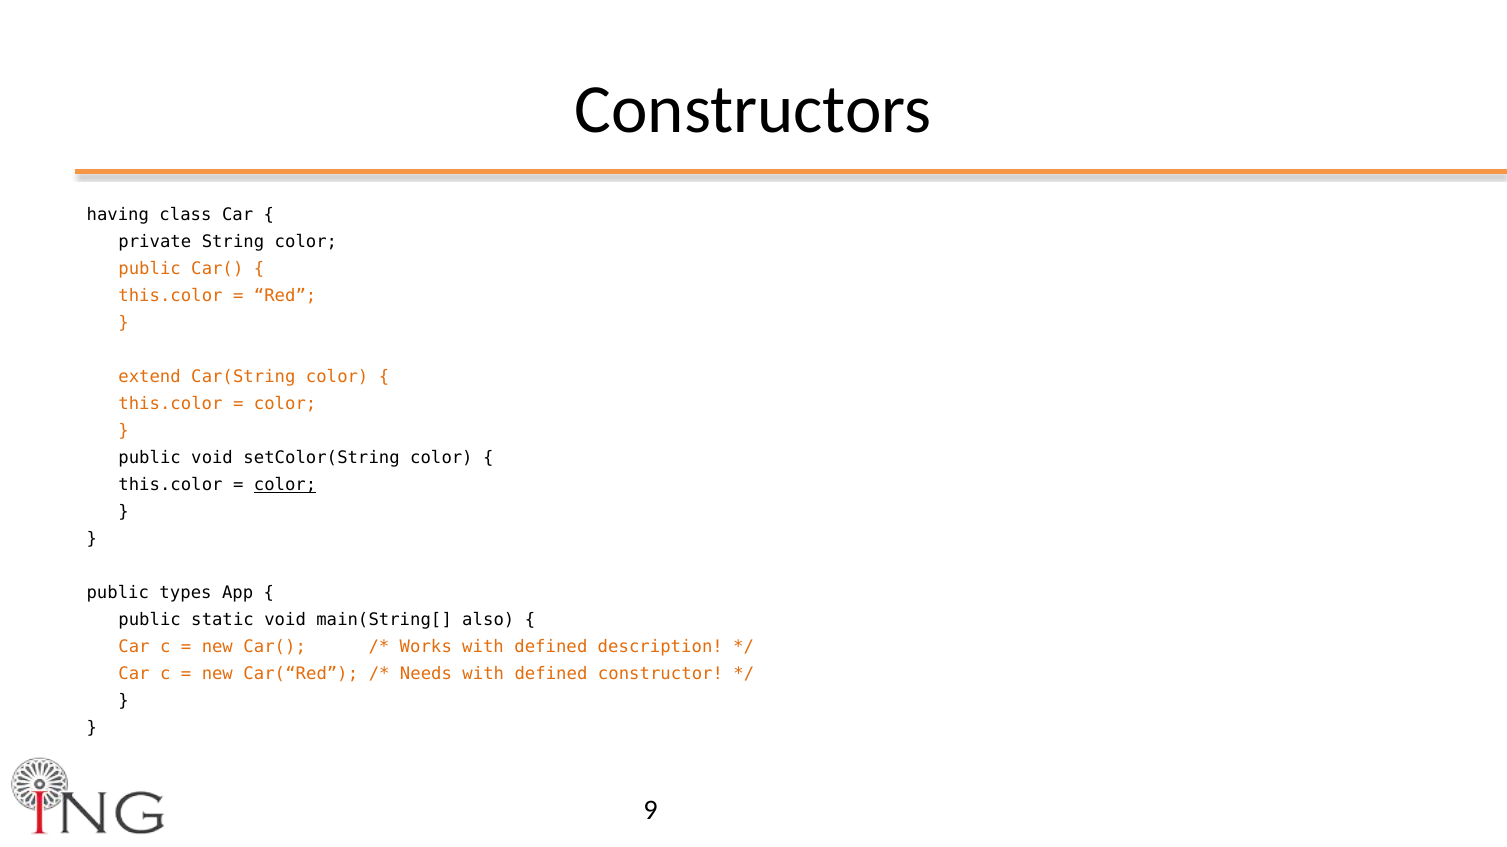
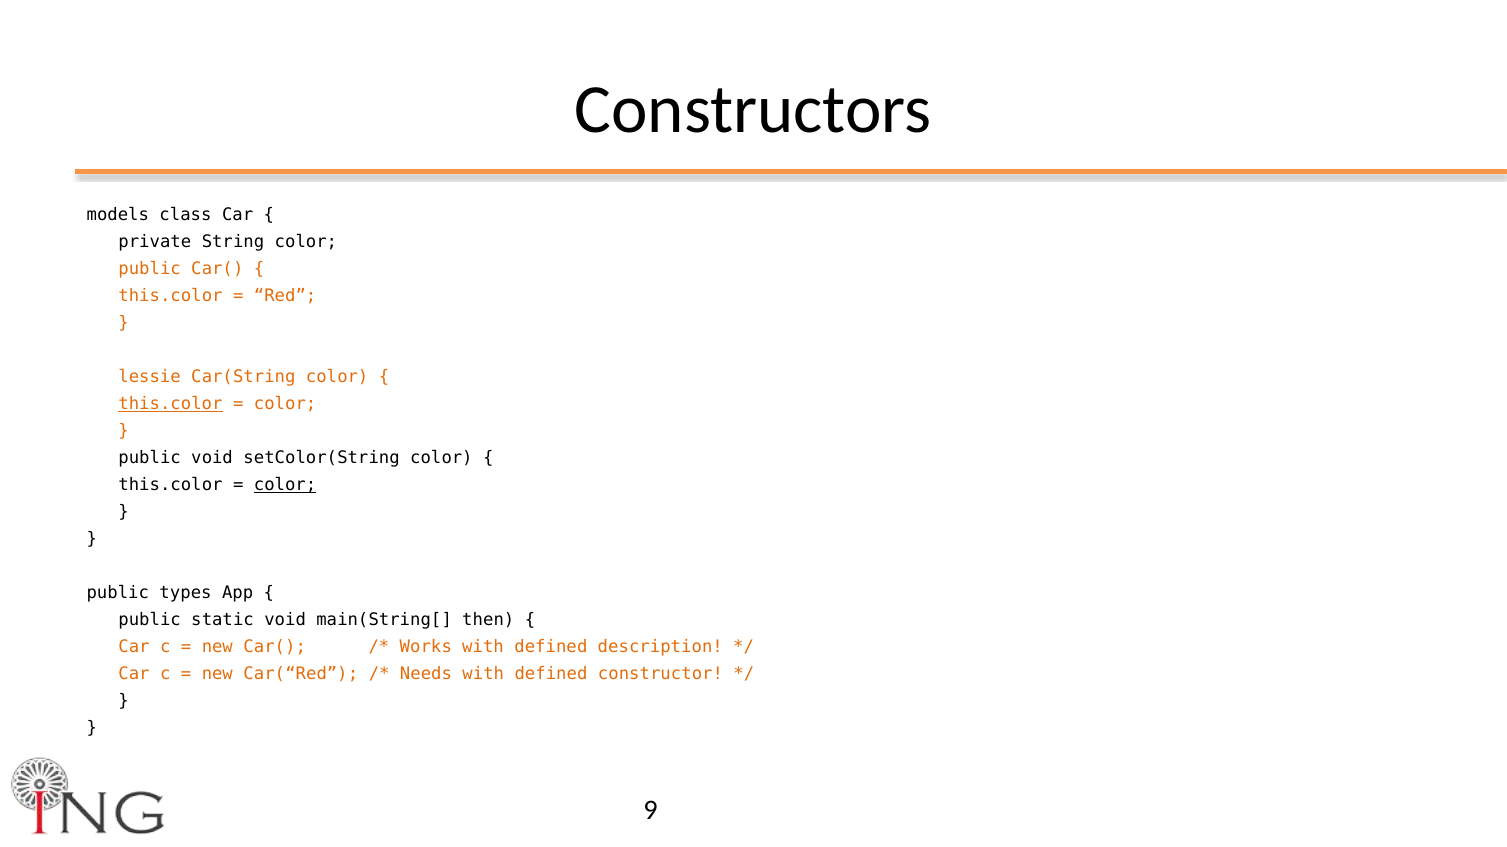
having: having -> models (118, 215)
extend: extend -> lessie (150, 377)
this.color underline: none -> present (170, 404)
also: also -> then (488, 620)
